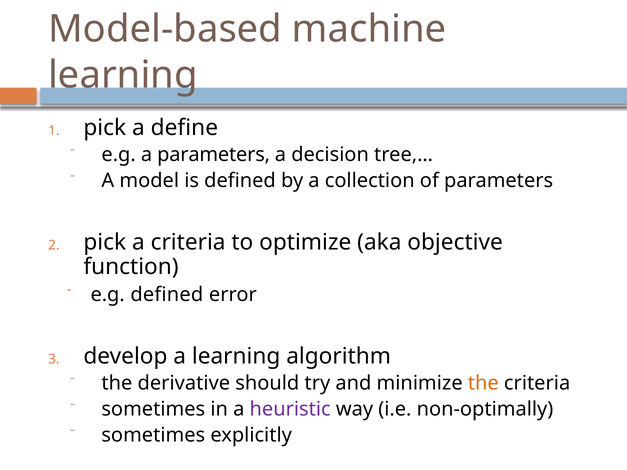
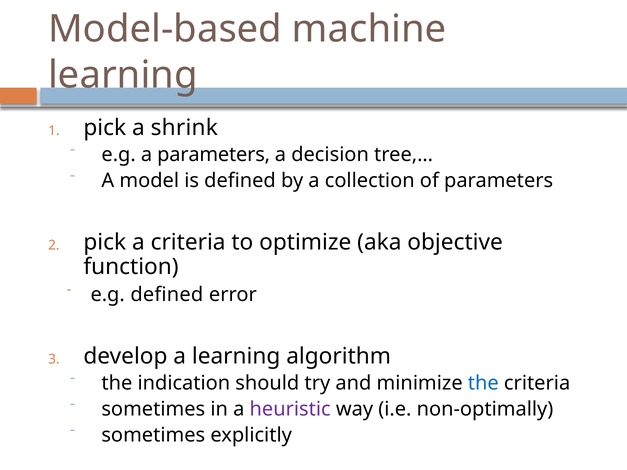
define: define -> shrink (184, 128)
derivative: derivative -> indication (184, 383)
the colour: orange -> blue (483, 383)
